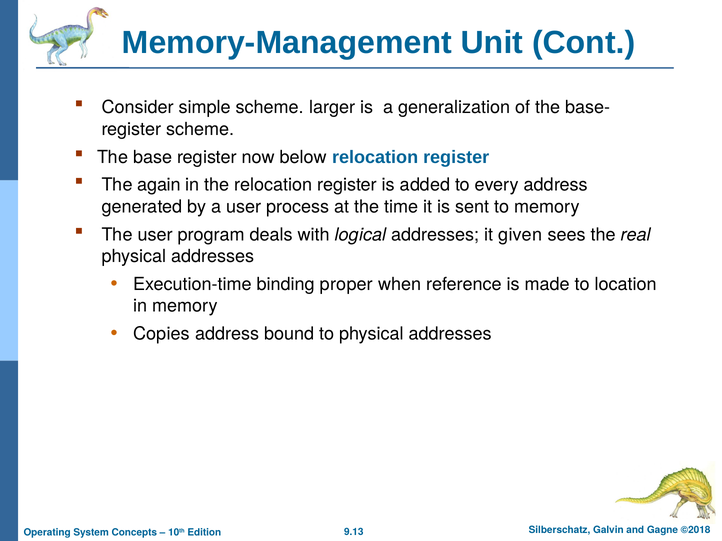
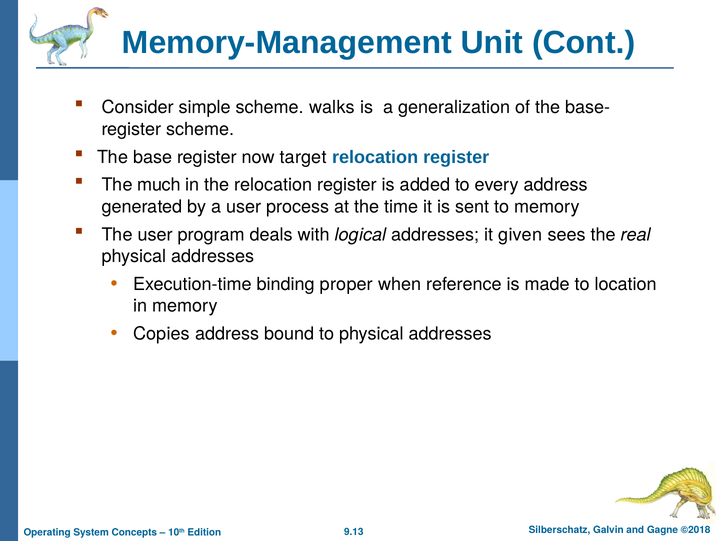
larger: larger -> walks (332, 108)
below: below -> target (303, 157)
again: again -> much (159, 185)
